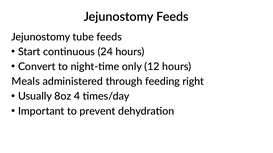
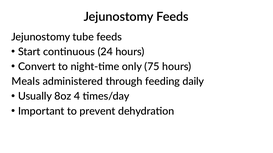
12: 12 -> 75 (152, 67)
right: right -> daily (193, 82)
